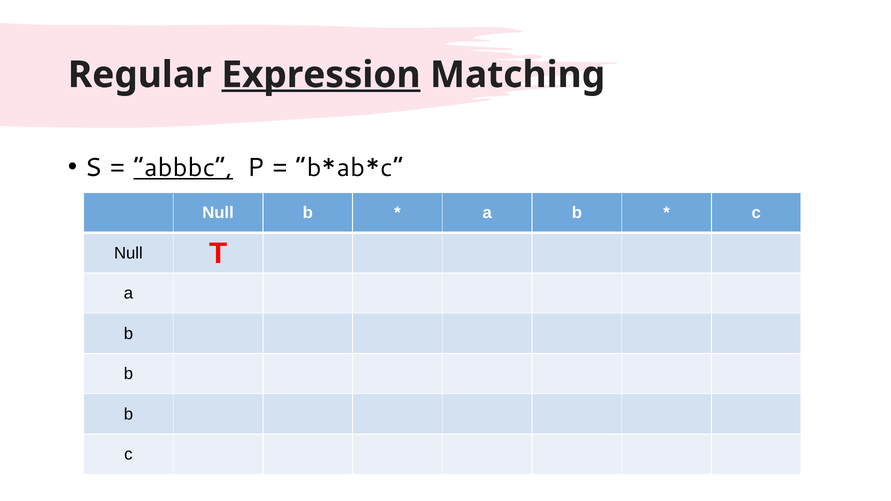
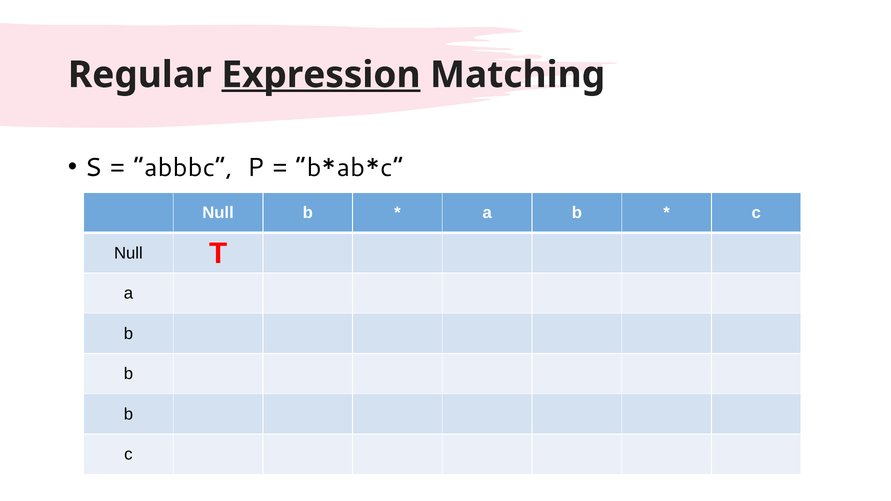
abbbc underline: present -> none (183, 168)
